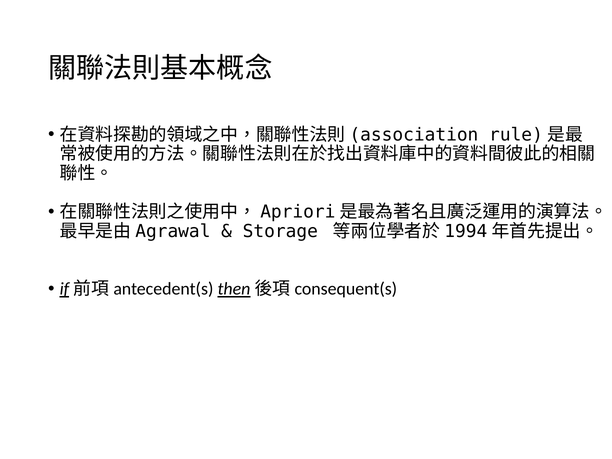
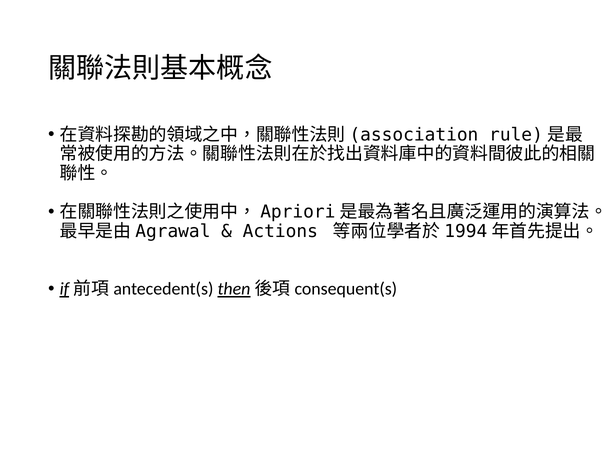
Storage: Storage -> Actions (280, 231)
